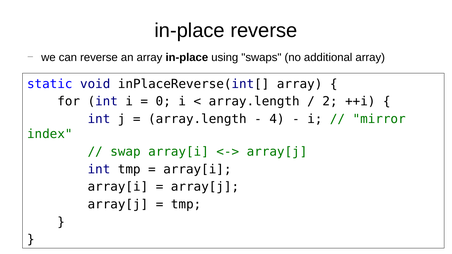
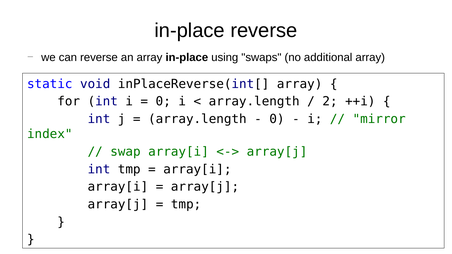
4: 4 -> 0 (277, 119)
